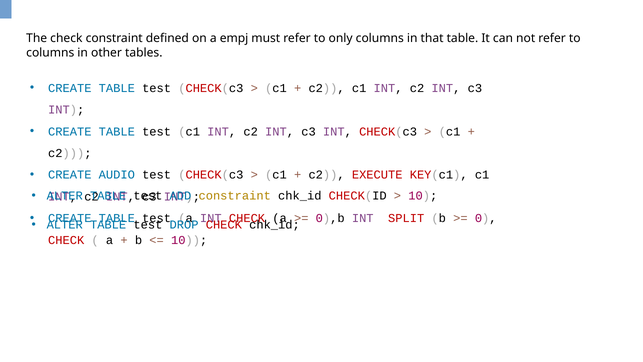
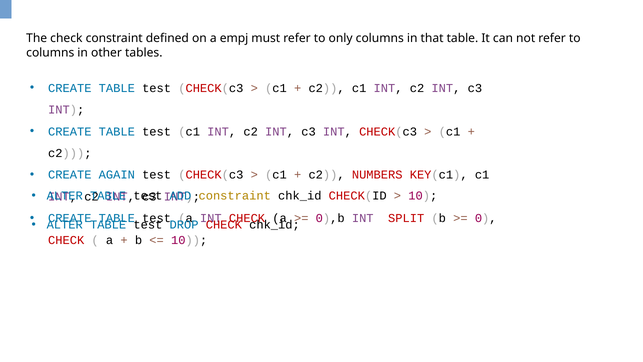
AUDIO: AUDIO -> AGAIN (117, 175)
EXECUTE: EXECUTE -> NUMBERS (377, 175)
